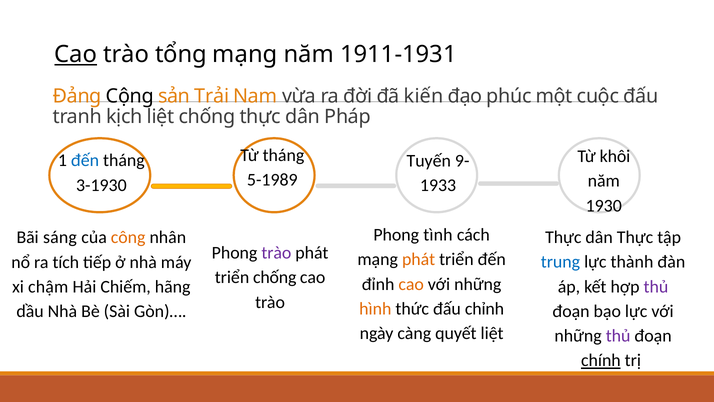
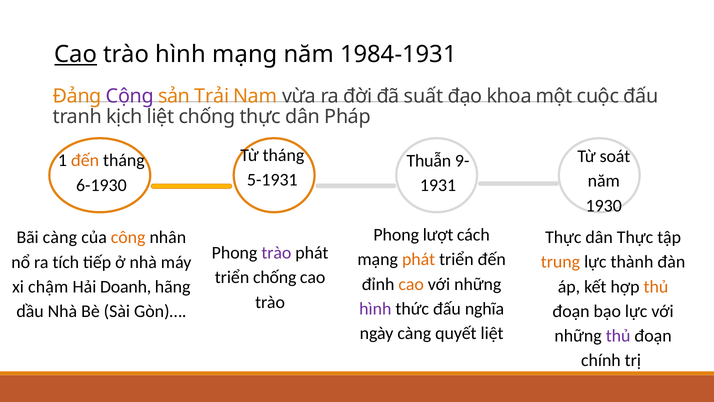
trào tổng: tổng -> hình (181, 54)
1911-1931: 1911-1931 -> 1984-1931 (398, 54)
Cộng colour: black -> purple (130, 96)
kiến: kiến -> suất (424, 96)
phúc: phúc -> khoa (509, 96)
khôi: khôi -> soát (615, 156)
đến colour: blue -> orange (85, 160)
Tuyến: Tuyến -> Thuẫn (429, 161)
5-1989: 5-1989 -> 5-1931 (272, 180)
3-1930: 3-1930 -> 6-1930 (101, 185)
1933: 1933 -> 1931 (438, 185)
tình: tình -> lượt (438, 235)
Bãi sáng: sáng -> càng (60, 237)
trung colour: blue -> orange (560, 262)
thủ colour: purple -> orange (656, 286)
Chiếm: Chiếm -> Doanh (126, 287)
hình colour: orange -> purple (375, 308)
chỉnh: chỉnh -> nghĩa (484, 308)
chính underline: present -> none (601, 360)
